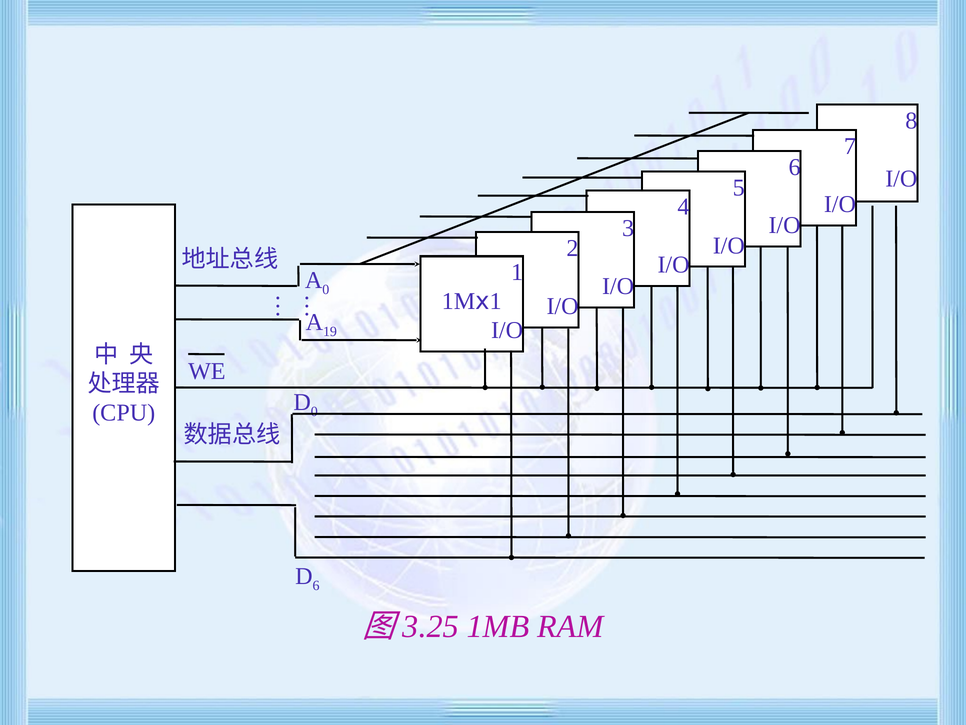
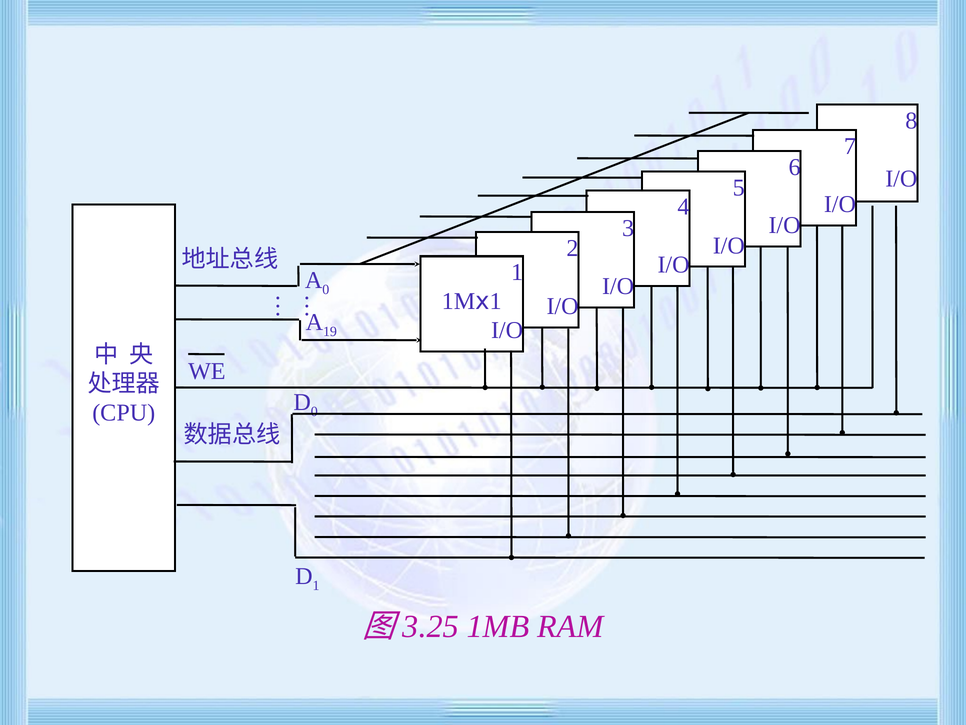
6: 6 -> 1 (316, 585)
